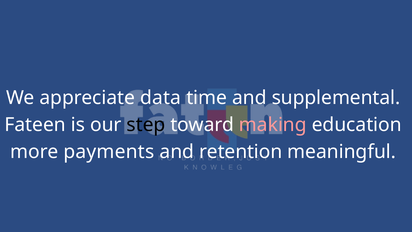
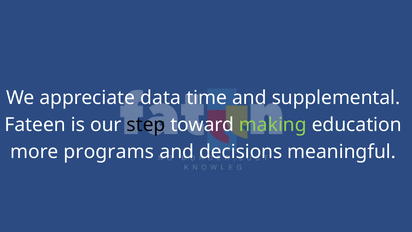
making colour: pink -> light green (273, 125)
payments: payments -> programs (109, 151)
retention: retention -> decisions (241, 151)
